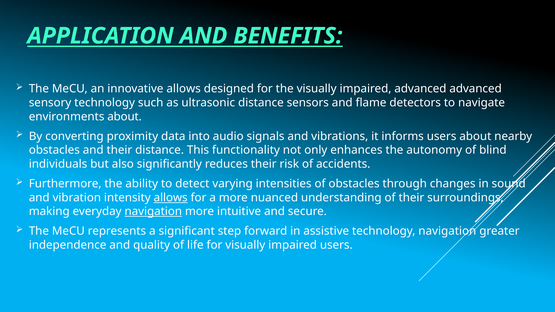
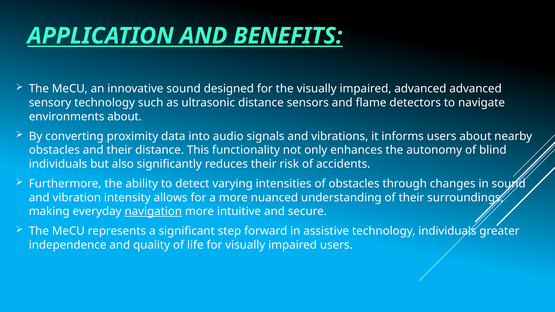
innovative allows: allows -> sound (184, 89)
allows underline: present -> none (171, 198)
technology navigation: navigation -> individuals (447, 231)
